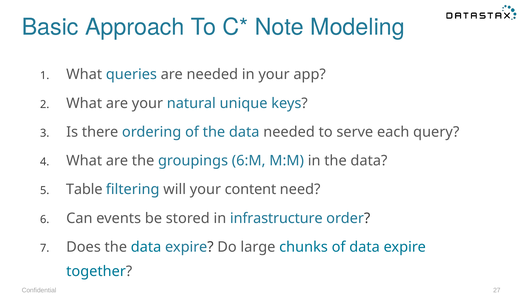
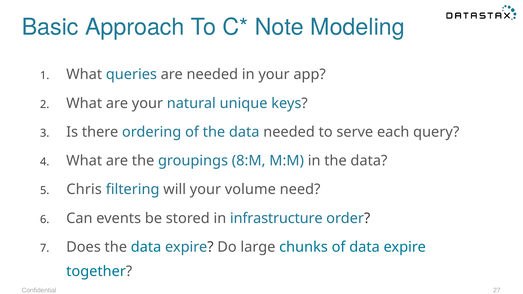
6:M: 6:M -> 8:M (249, 161)
Table: Table -> Chris (84, 190)
content: content -> volume (250, 190)
